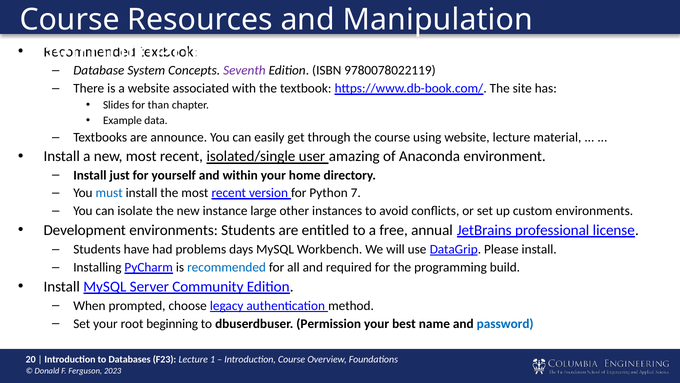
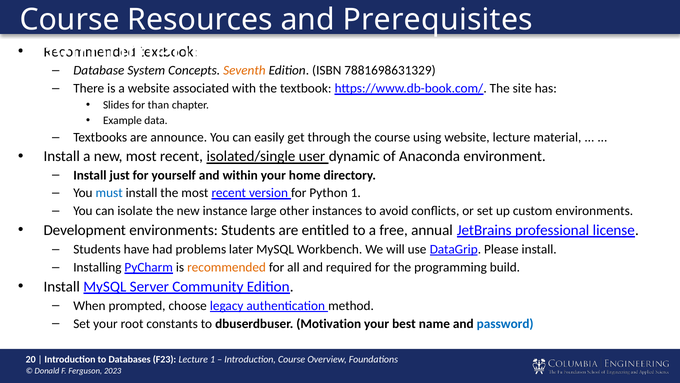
Manipulation: Manipulation -> Prerequisites (438, 20)
Seventh colour: purple -> orange (244, 70)
9780078022119: 9780078022119 -> 7881698631329 (390, 70)
amazing: amazing -> dynamic (354, 156)
Python 7: 7 -> 1 (356, 193)
days: days -> later (241, 249)
recommended colour: blue -> orange (227, 267)
beginning: beginning -> constants (172, 323)
Permission: Permission -> Motivation (329, 323)
